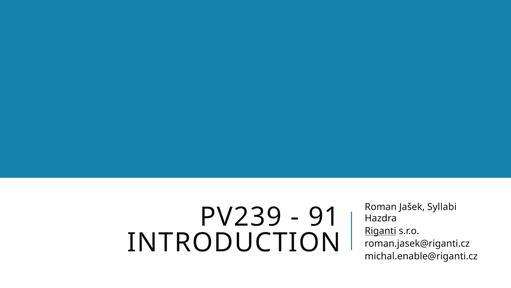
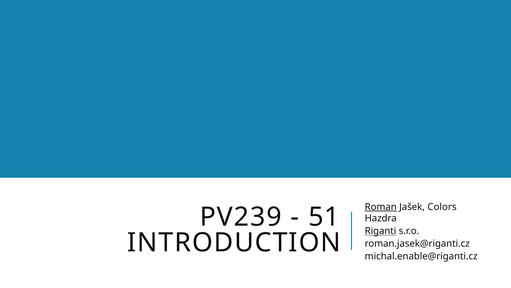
Roman underline: none -> present (381, 206)
Syllabi: Syllabi -> Colors (442, 206)
91: 91 -> 51 (324, 217)
